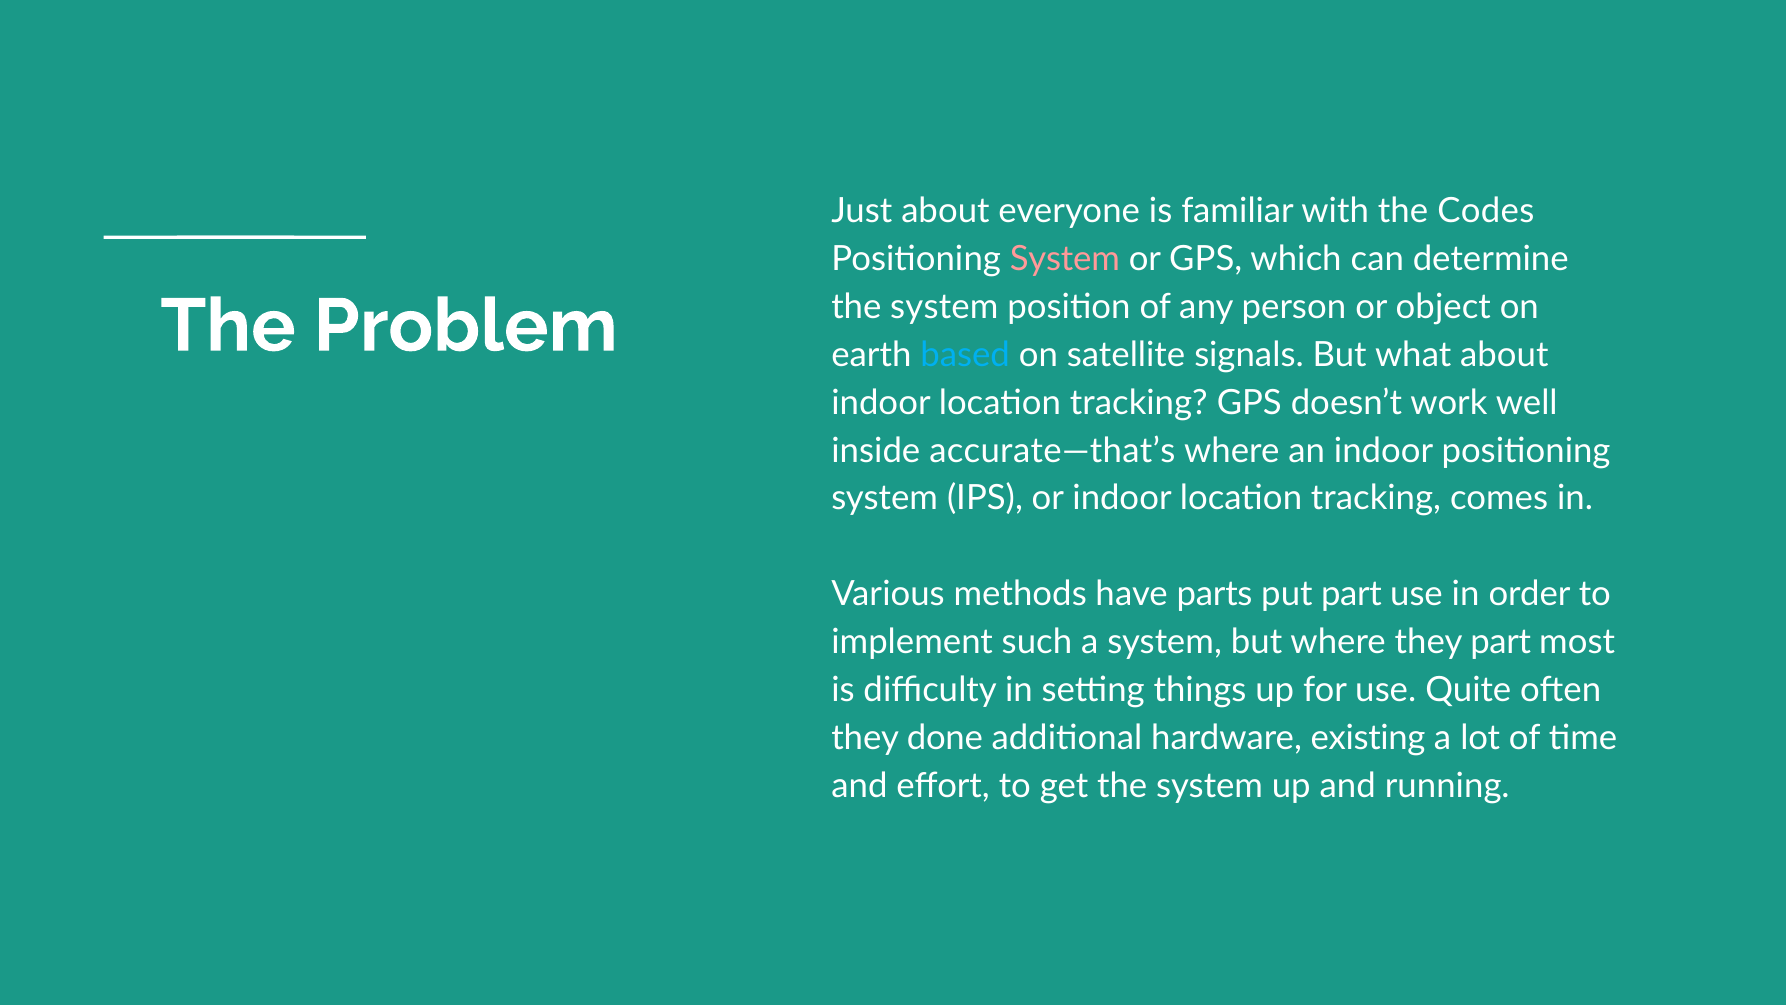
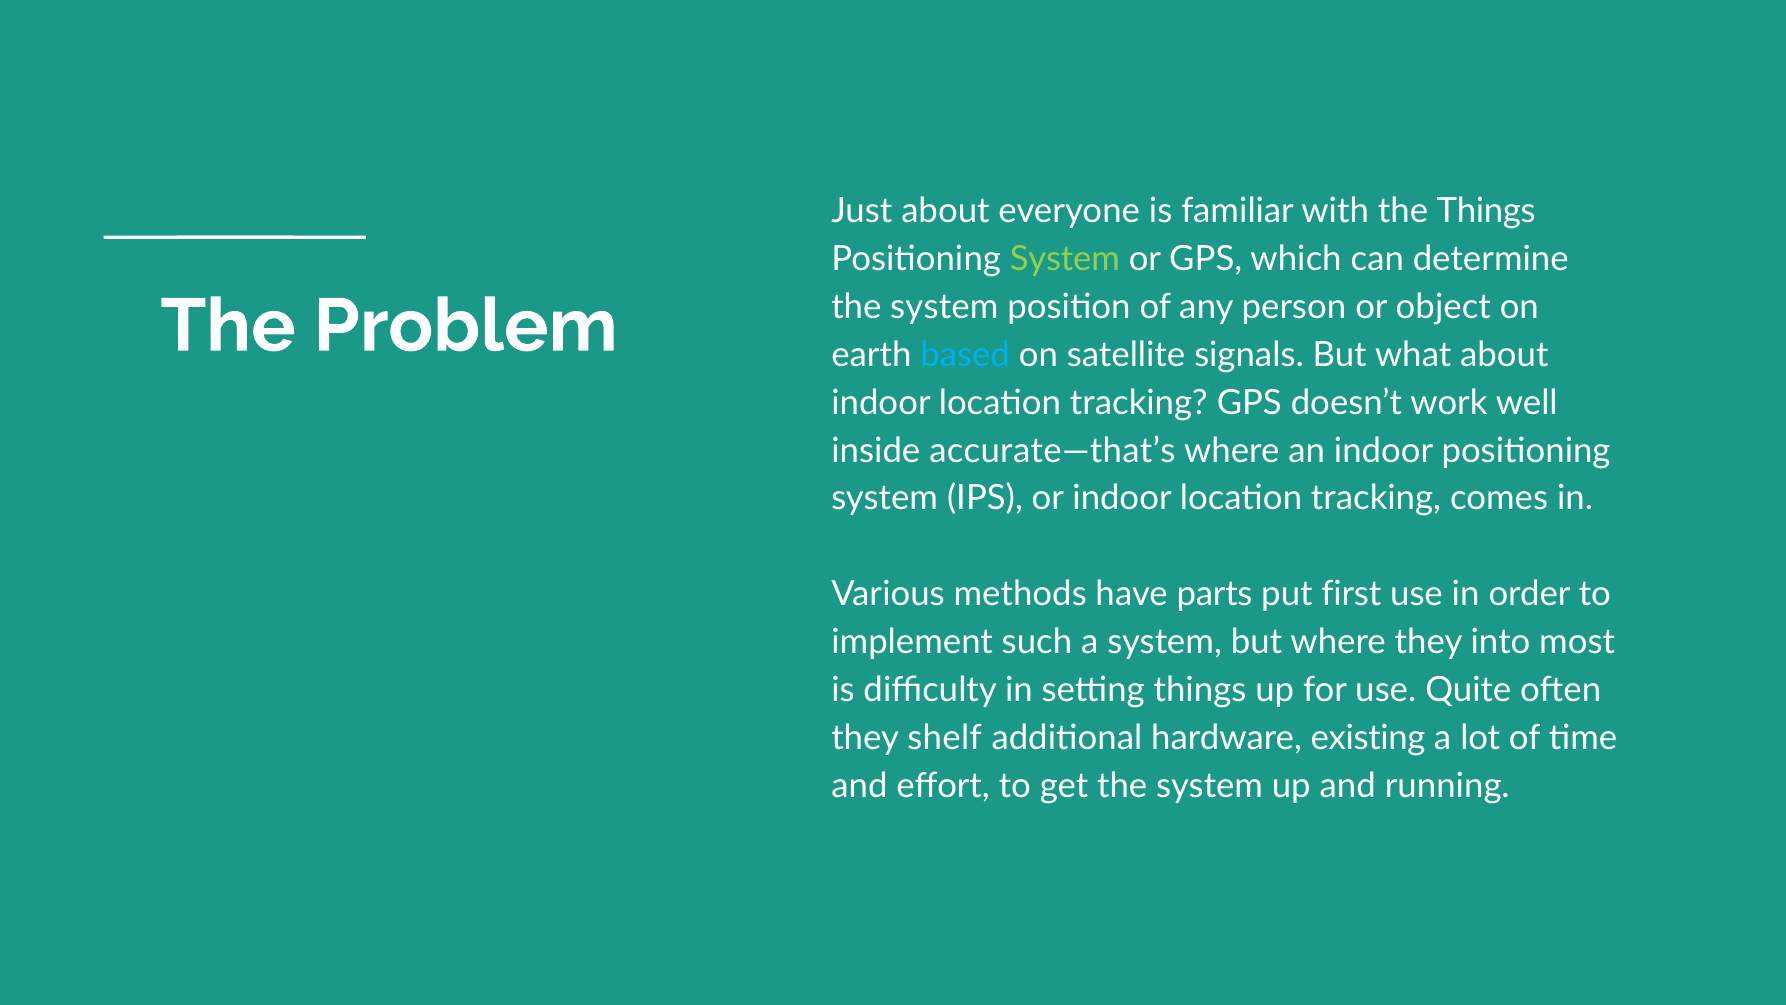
the Codes: Codes -> Things (1486, 211)
System colour: pink -> light green (1065, 259)
put part: part -> first (1351, 594)
they part: part -> into (1501, 642)
done: done -> shelf (945, 738)
